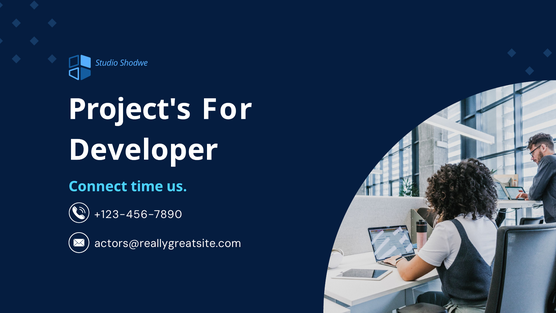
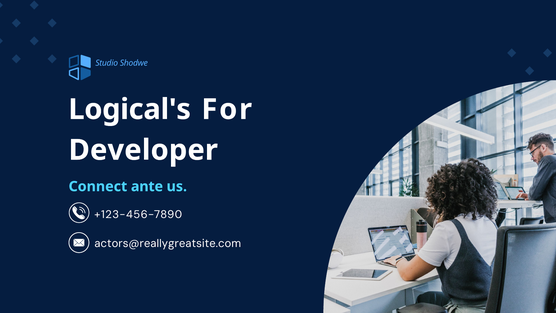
Project's: Project's -> Logical's (130, 109)
time: time -> ante (147, 186)
